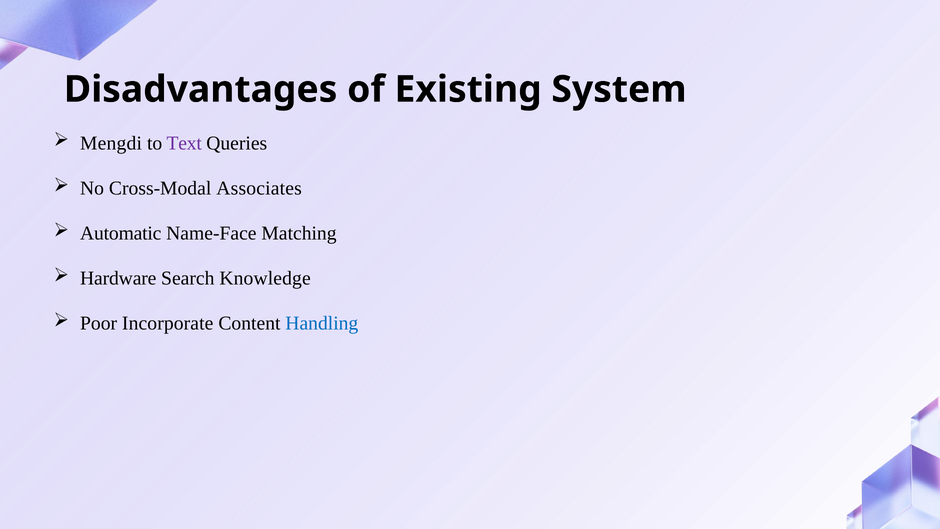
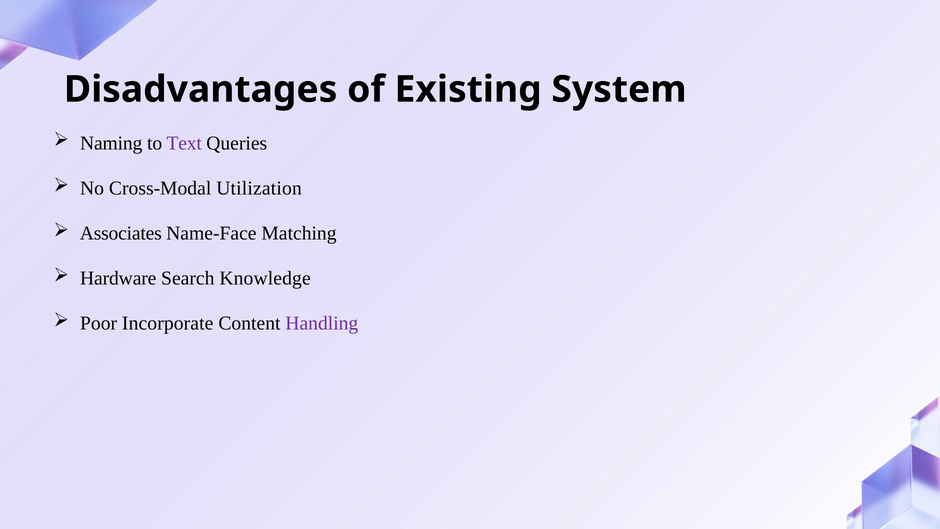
Mengdi: Mengdi -> Naming (111, 143)
Associates: Associates -> Utilization (259, 188)
Automatic: Automatic -> Associates (121, 233)
Handling colour: blue -> purple (322, 323)
